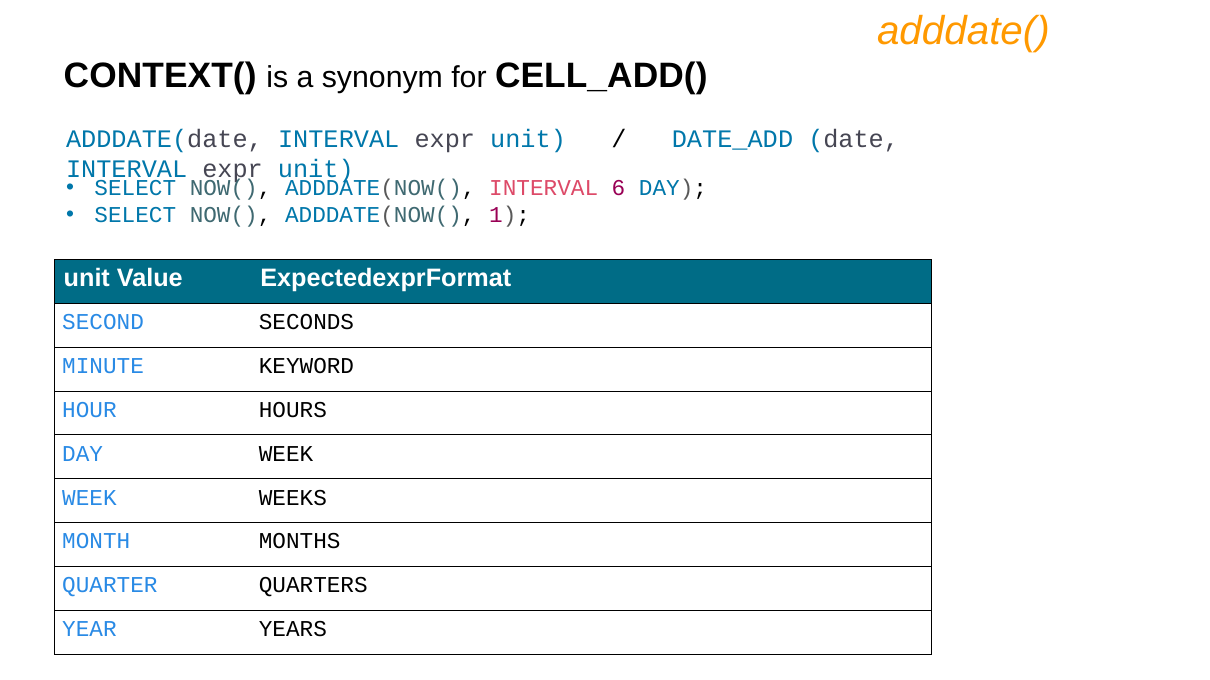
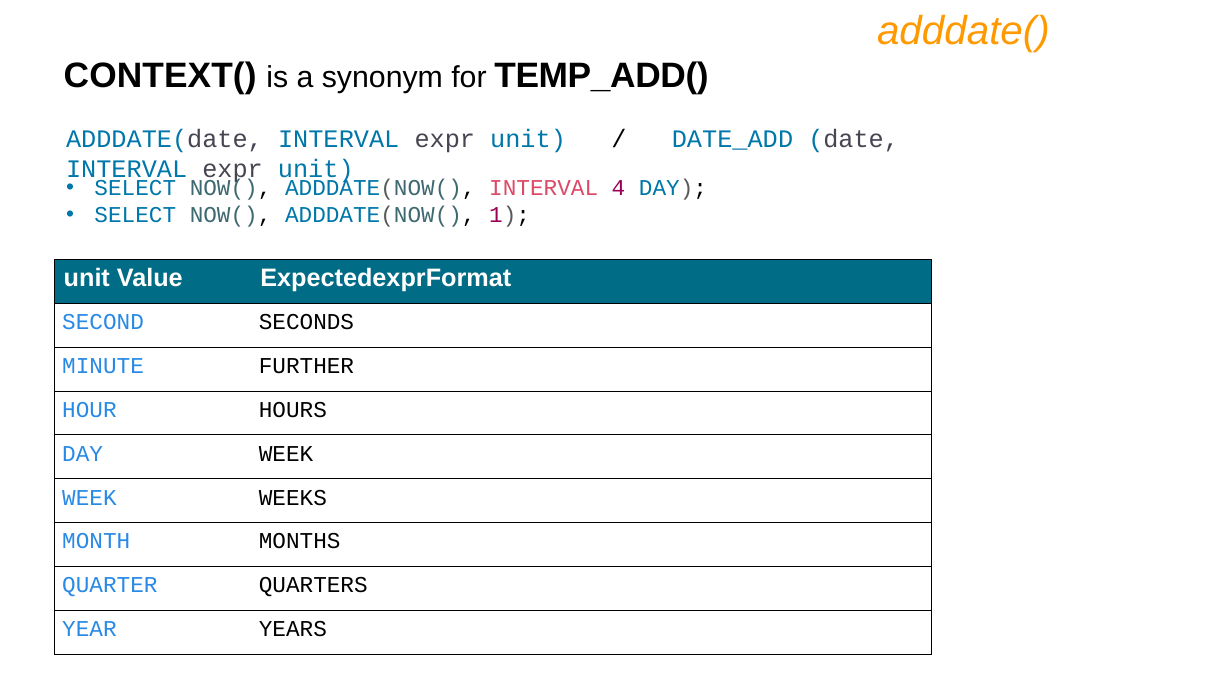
CELL_ADD(: CELL_ADD( -> TEMP_ADD( (602, 76)
6: 6 -> 4 (619, 188)
KEYWORD: KEYWORD -> FURTHER (306, 366)
